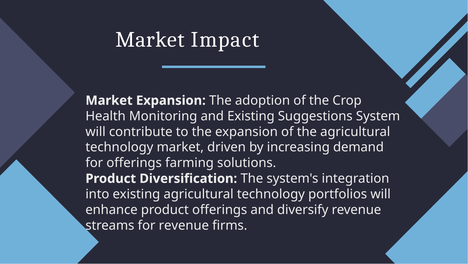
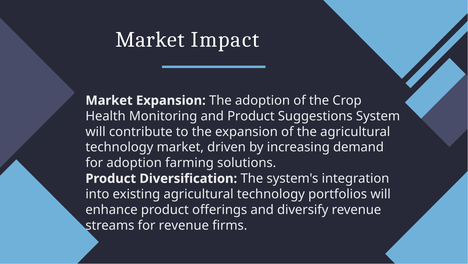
and Existing: Existing -> Product (251, 116)
for offerings: offerings -> adoption (134, 163)
